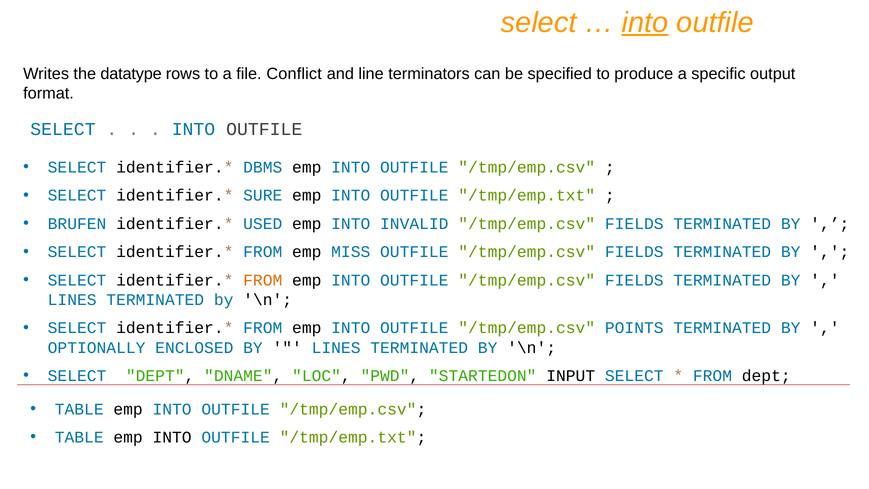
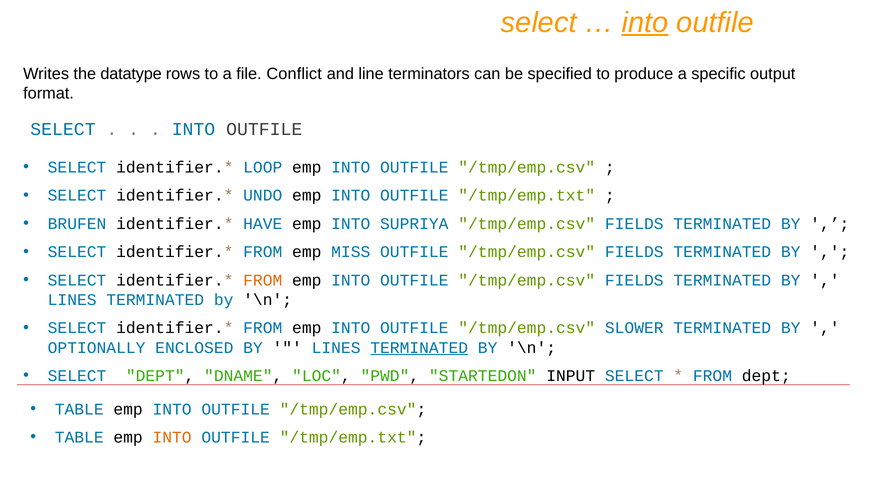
DBMS: DBMS -> LOOP (263, 167)
SURE: SURE -> UNDO (263, 196)
USED: USED -> HAVE (263, 224)
INVALID: INVALID -> SUPRIYA (414, 224)
POINTS: POINTS -> SLOWER (634, 328)
TERMINATED underline: none -> present (419, 348)
INTO colour: black -> orange (172, 437)
